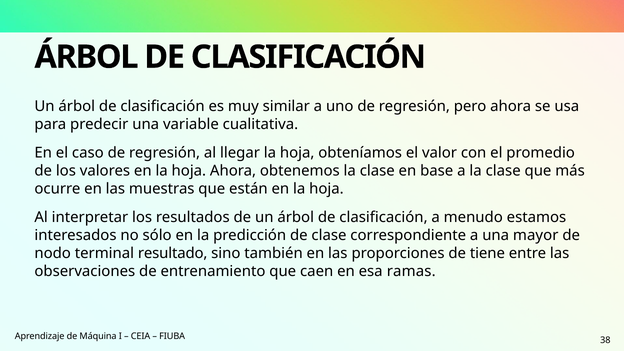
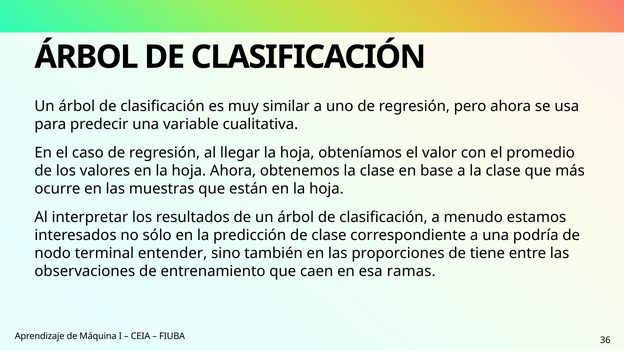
mayor: mayor -> podría (536, 235)
resultado: resultado -> entender (173, 253)
38: 38 -> 36 (605, 340)
